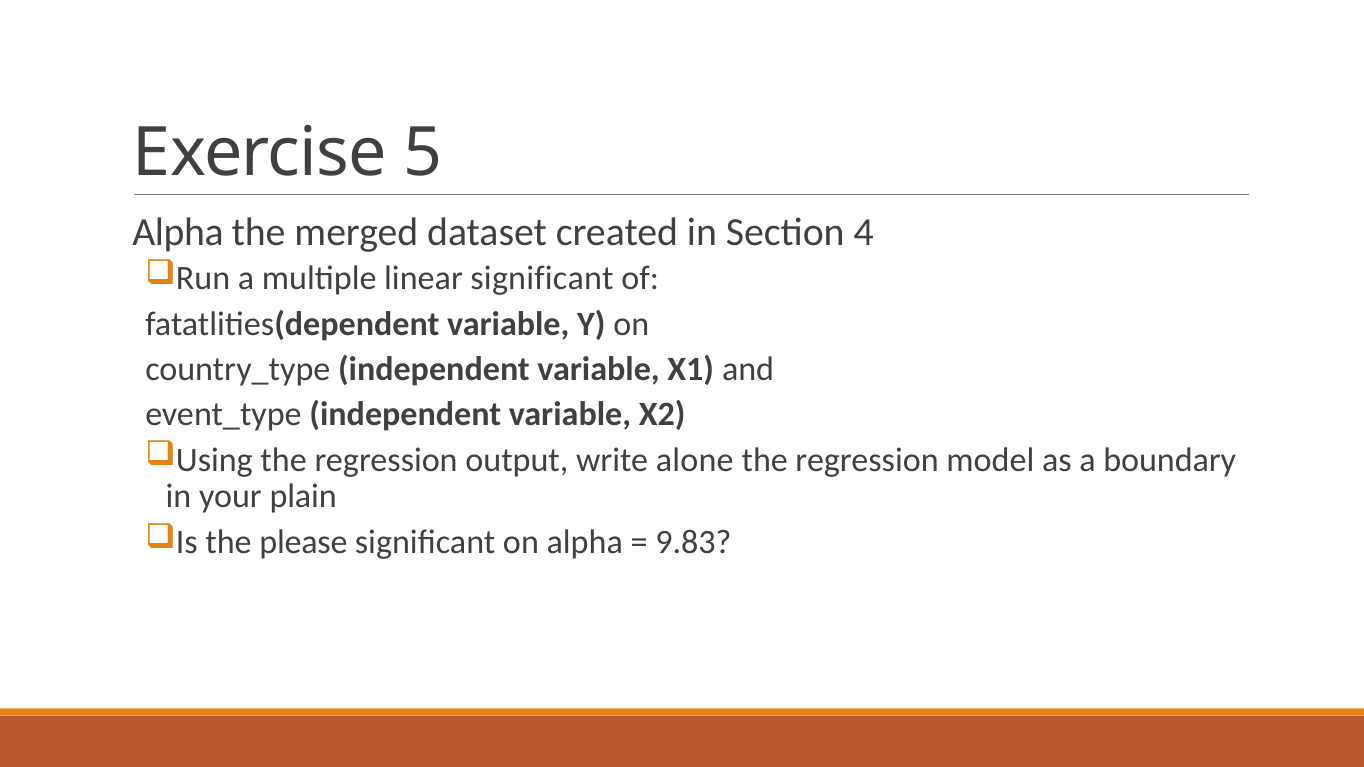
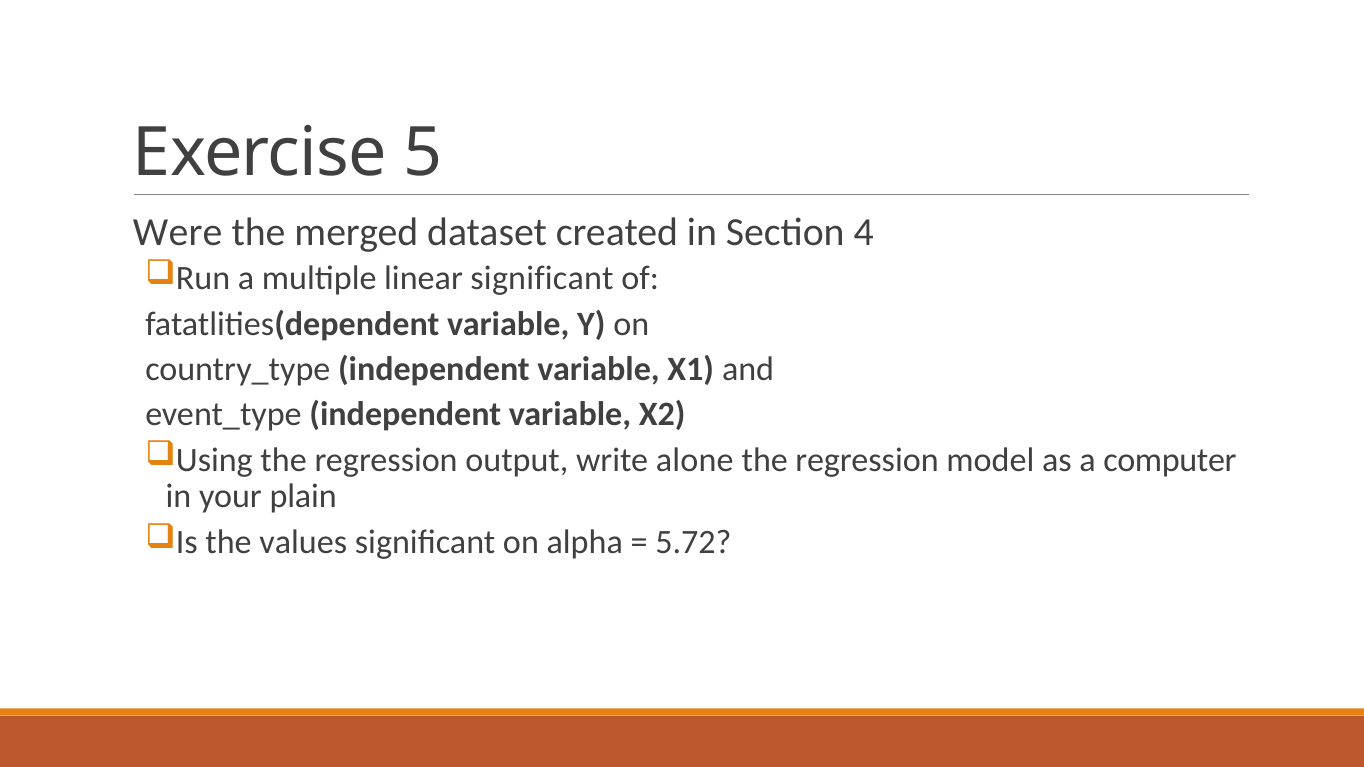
Alpha: Alpha -> Were (178, 233)
boundary: boundary -> computer (1170, 460)
please: please -> values (303, 542)
9.83: 9.83 -> 5.72 (693, 542)
